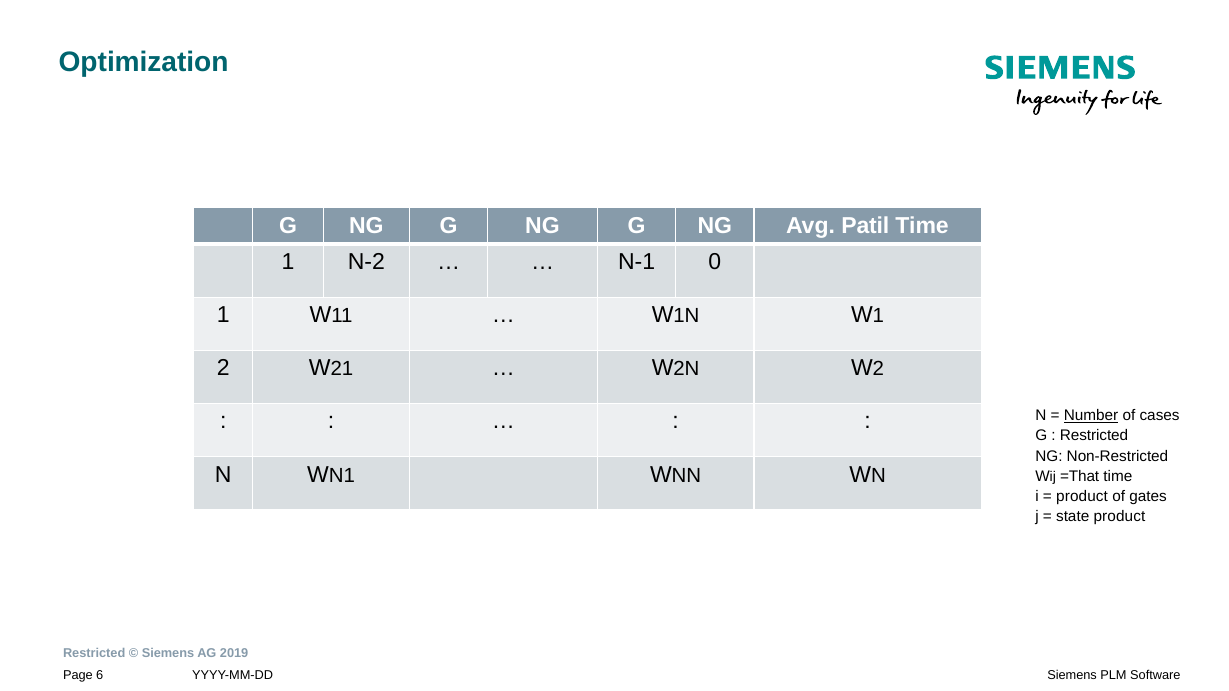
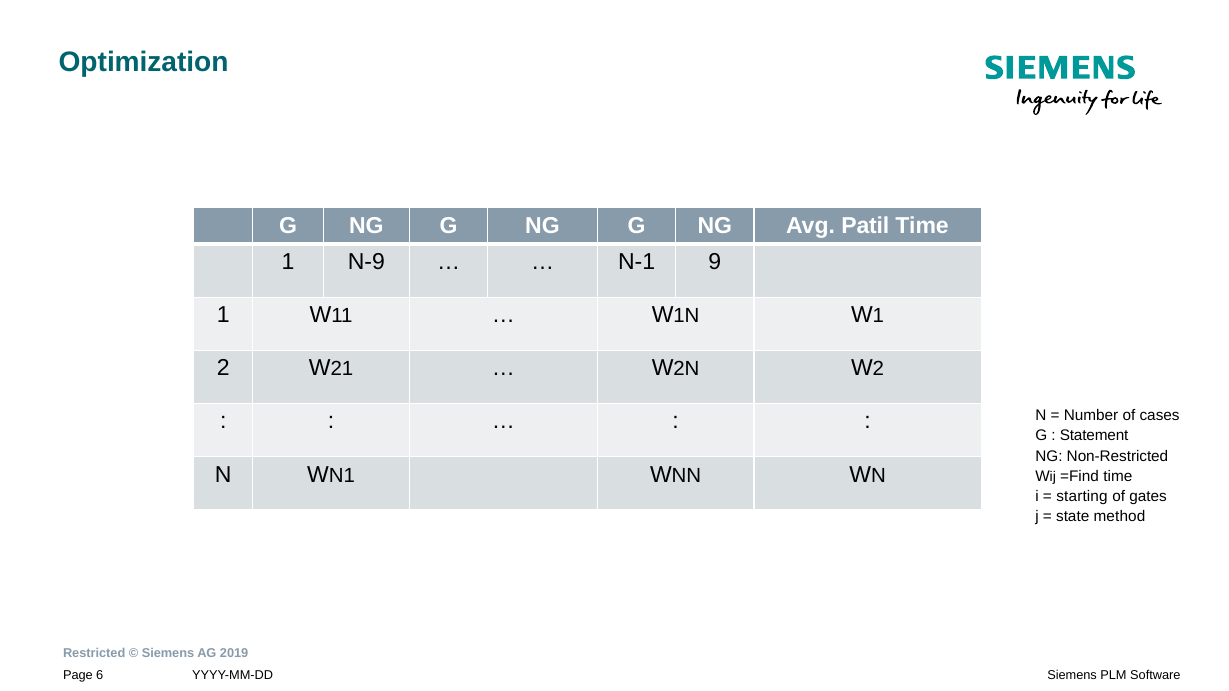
N-2: N-2 -> N-9 (366, 262)
0: 0 -> 9 (715, 262)
Number underline: present -> none (1091, 416)
Restricted: Restricted -> Statement (1094, 436)
=That: =That -> =Find (1080, 476)
product: product -> starting (1082, 497)
state product: product -> method (1119, 517)
